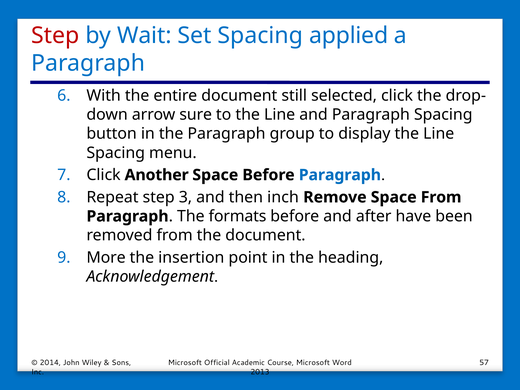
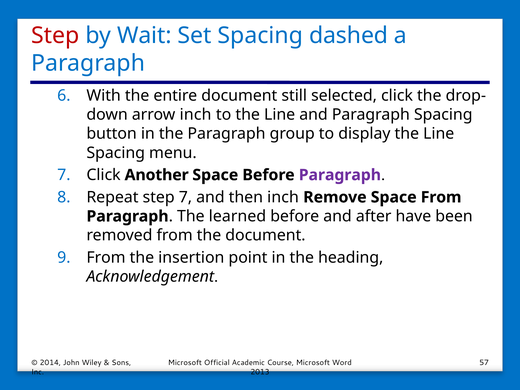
applied: applied -> dashed (349, 35)
arrow sure: sure -> inch (196, 115)
Paragraph colour: blue -> purple (340, 175)
step 3: 3 -> 7 (185, 197)
formats: formats -> learned (237, 216)
More: More -> From (106, 258)
